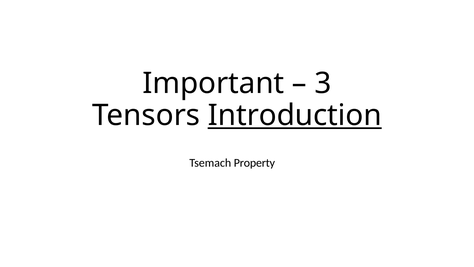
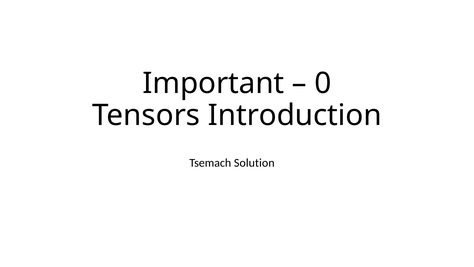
3: 3 -> 0 (323, 83)
Introduction underline: present -> none (295, 115)
Property: Property -> Solution (254, 163)
